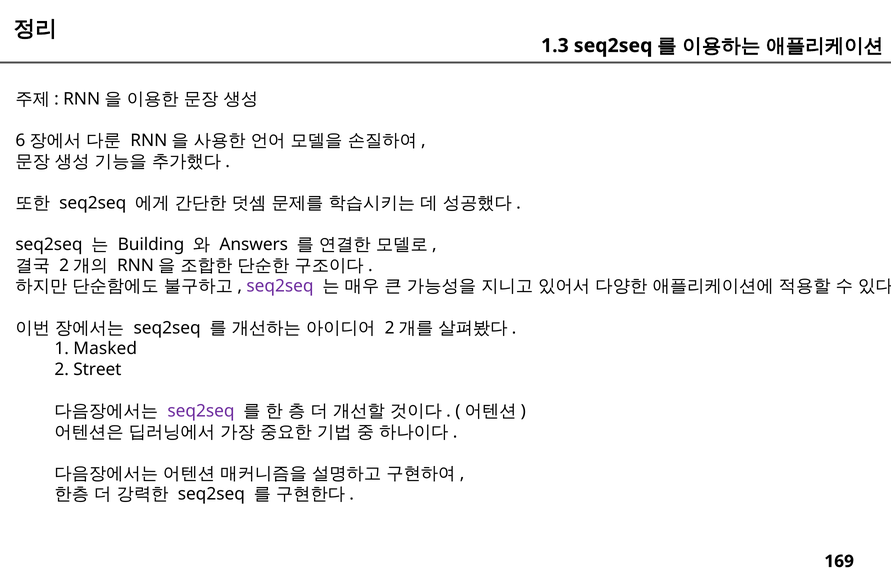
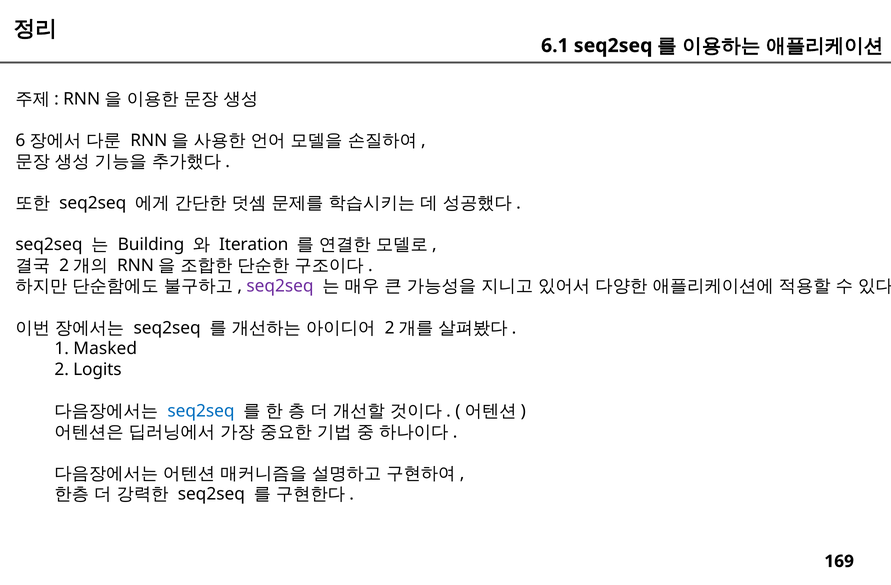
1.3: 1.3 -> 6.1 (555, 46)
Answers: Answers -> Iteration (254, 245)
Street: Street -> Logits (97, 370)
seq2seq colour: purple -> blue (201, 411)
